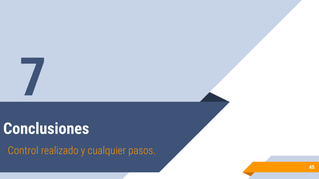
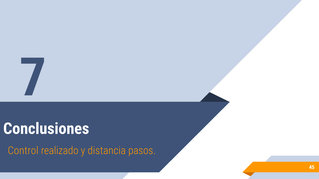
cualquier: cualquier -> distancia (107, 151)
